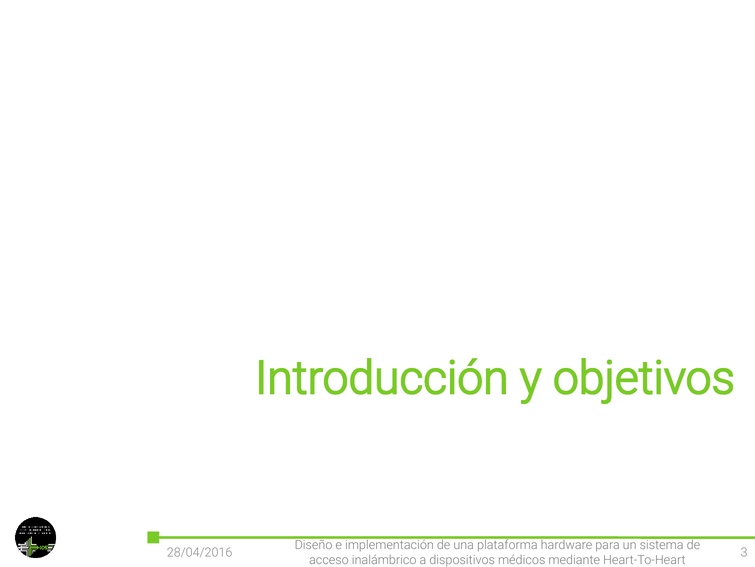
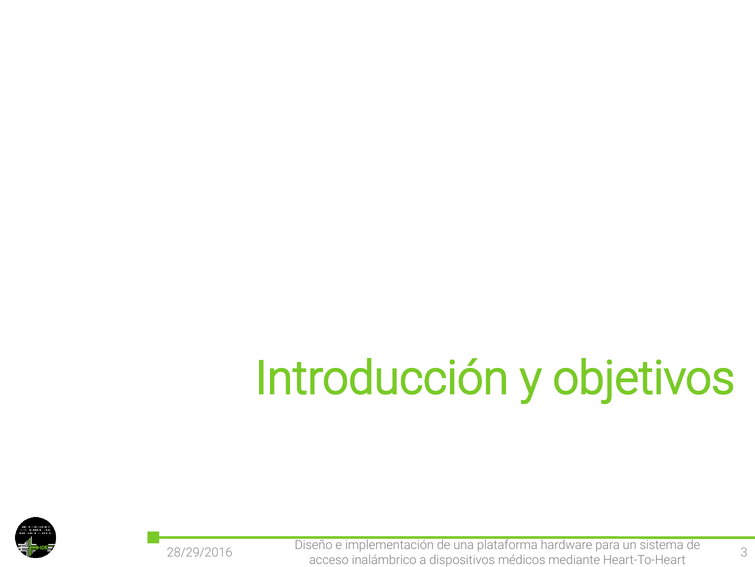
28/04/2016: 28/04/2016 -> 28/29/2016 (200, 552)
